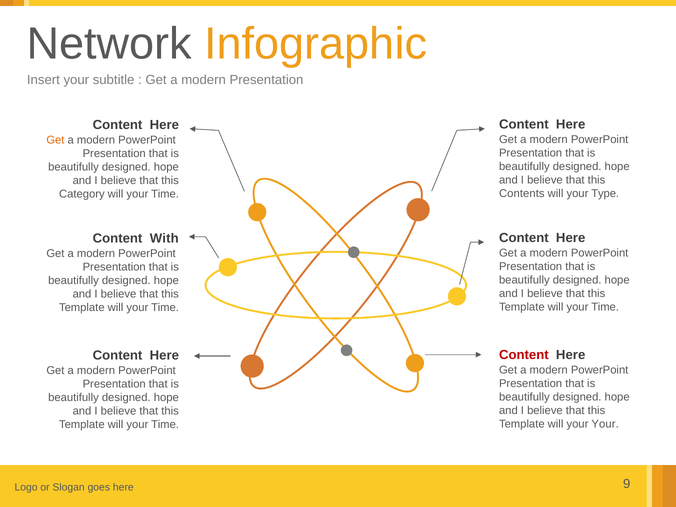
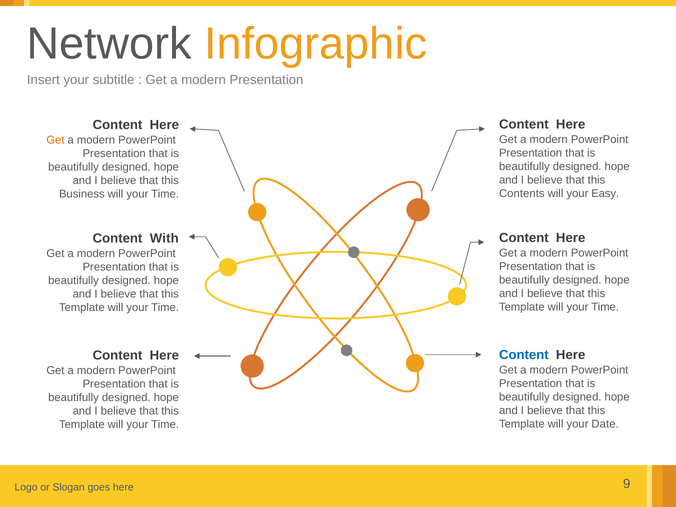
Type: Type -> Easy (605, 194)
Category: Category -> Business (82, 194)
Content colour: red -> blue (524, 355)
your Your: Your -> Date (605, 424)
